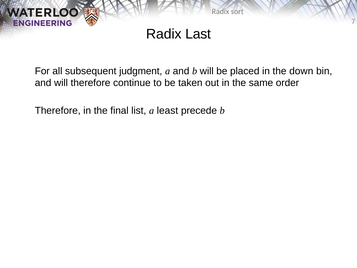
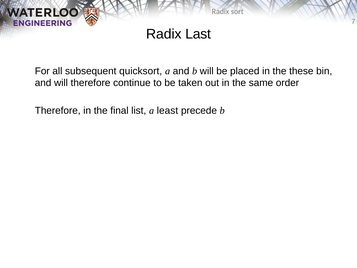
judgment: judgment -> quicksort (141, 71)
down: down -> these (301, 71)
